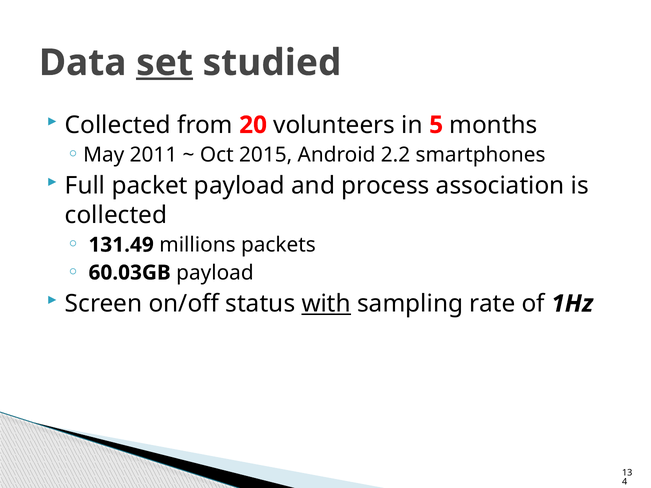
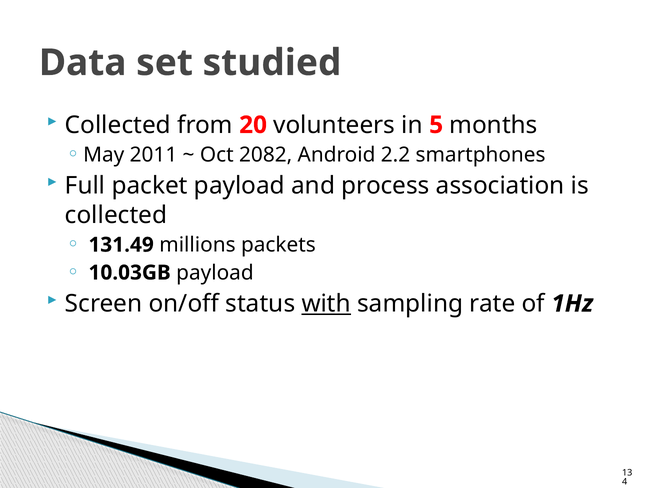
set underline: present -> none (165, 63)
2015: 2015 -> 2082 (266, 155)
60.03GB: 60.03GB -> 10.03GB (130, 273)
